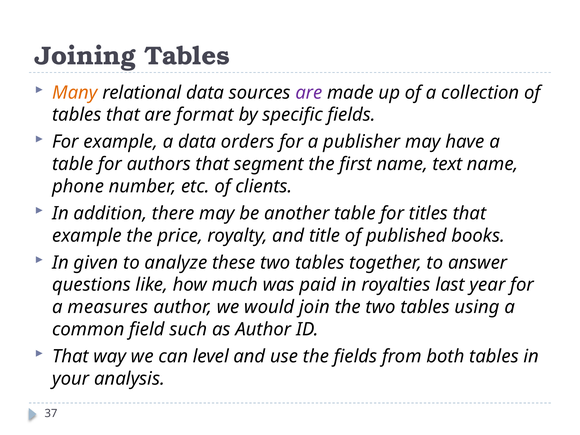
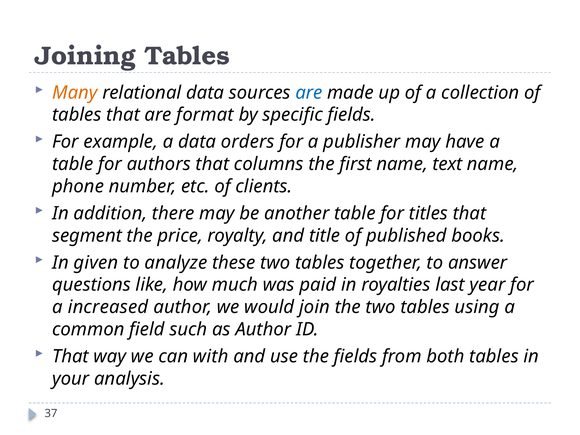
are colour: purple -> blue (309, 93)
segment: segment -> columns (269, 164)
example: example -> segment (87, 236)
measures: measures -> increased (108, 307)
level: level -> with (211, 356)
